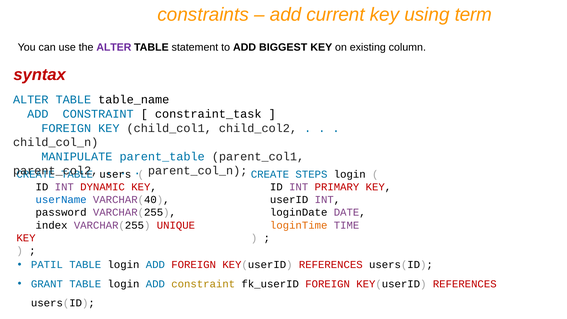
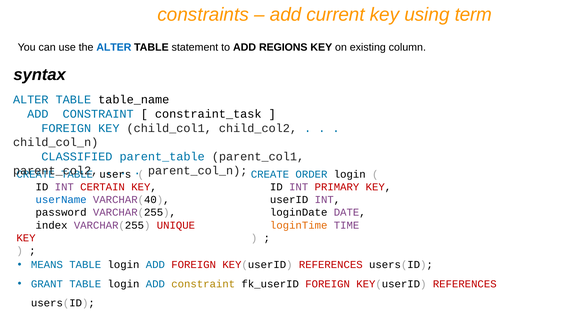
ALTER colour: purple -> blue (114, 47)
BIGGEST: BIGGEST -> REGIONS (283, 47)
syntax colour: red -> black (40, 75)
MANIPULATE: MANIPULATE -> CLASSIFIED (77, 156)
STEPS: STEPS -> ORDER (311, 174)
DYNAMIC: DYNAMIC -> CERTAIN (103, 187)
PATIL: PATIL -> MEANS (47, 265)
